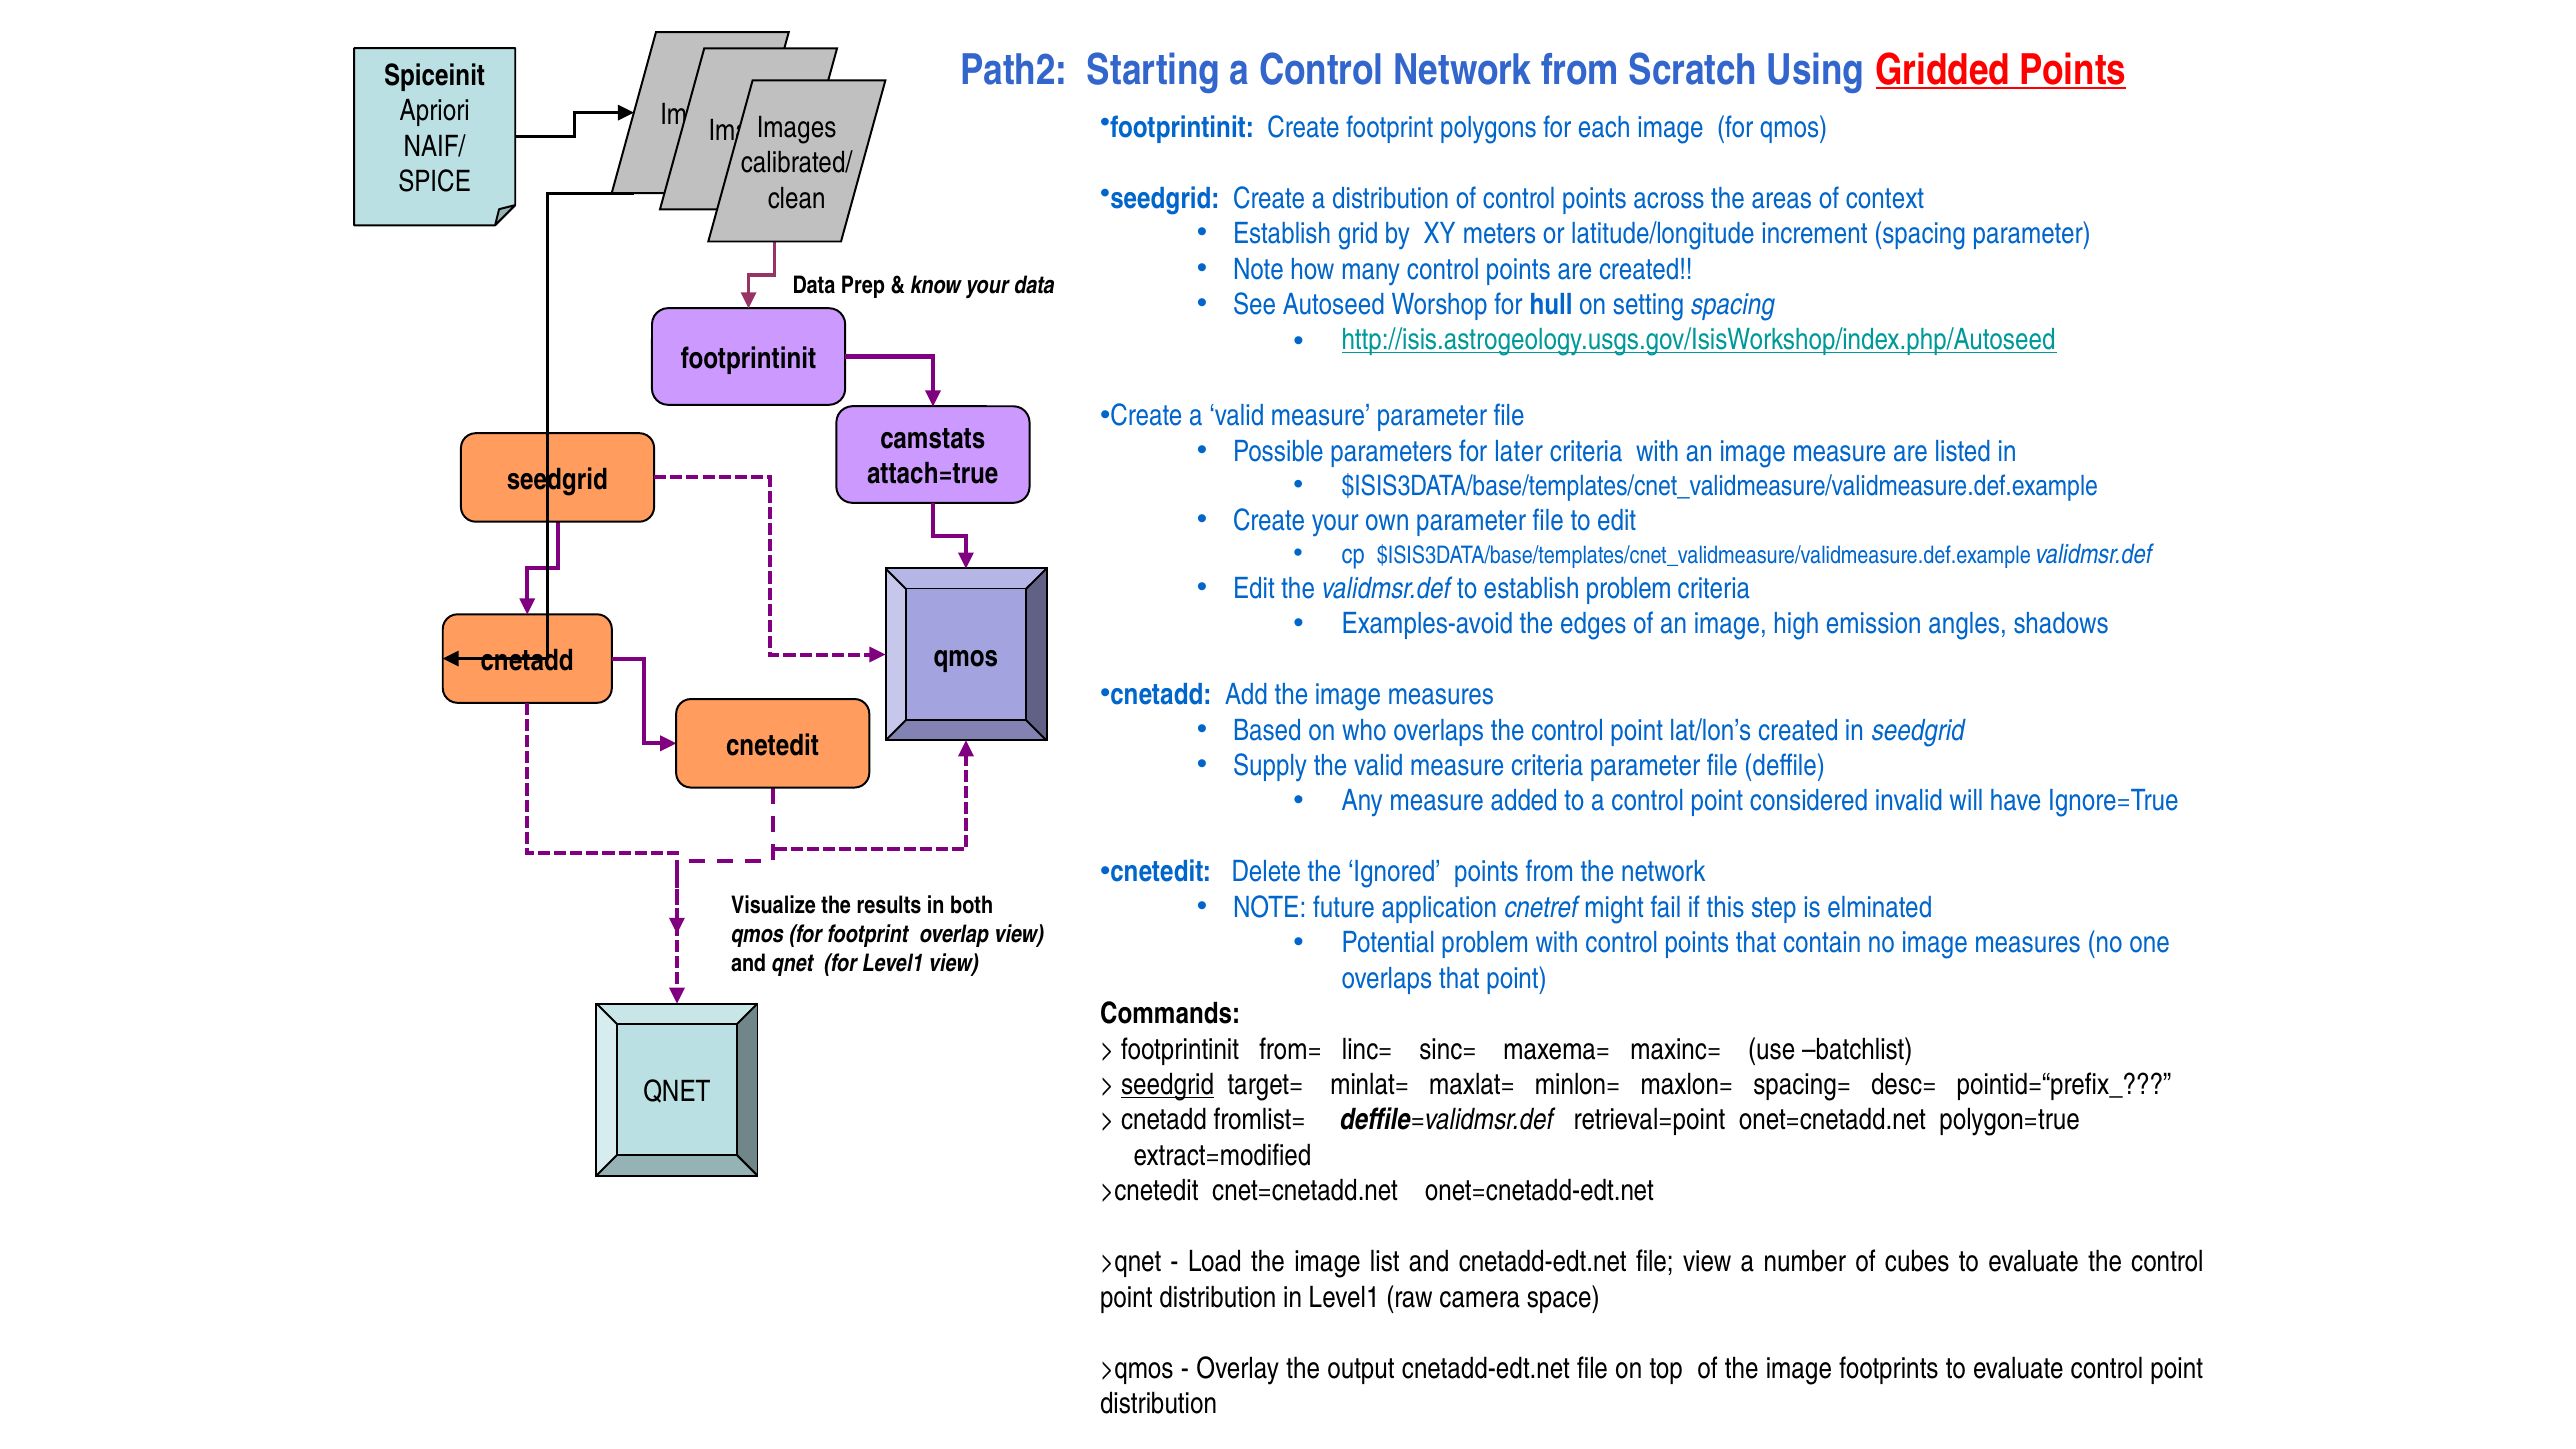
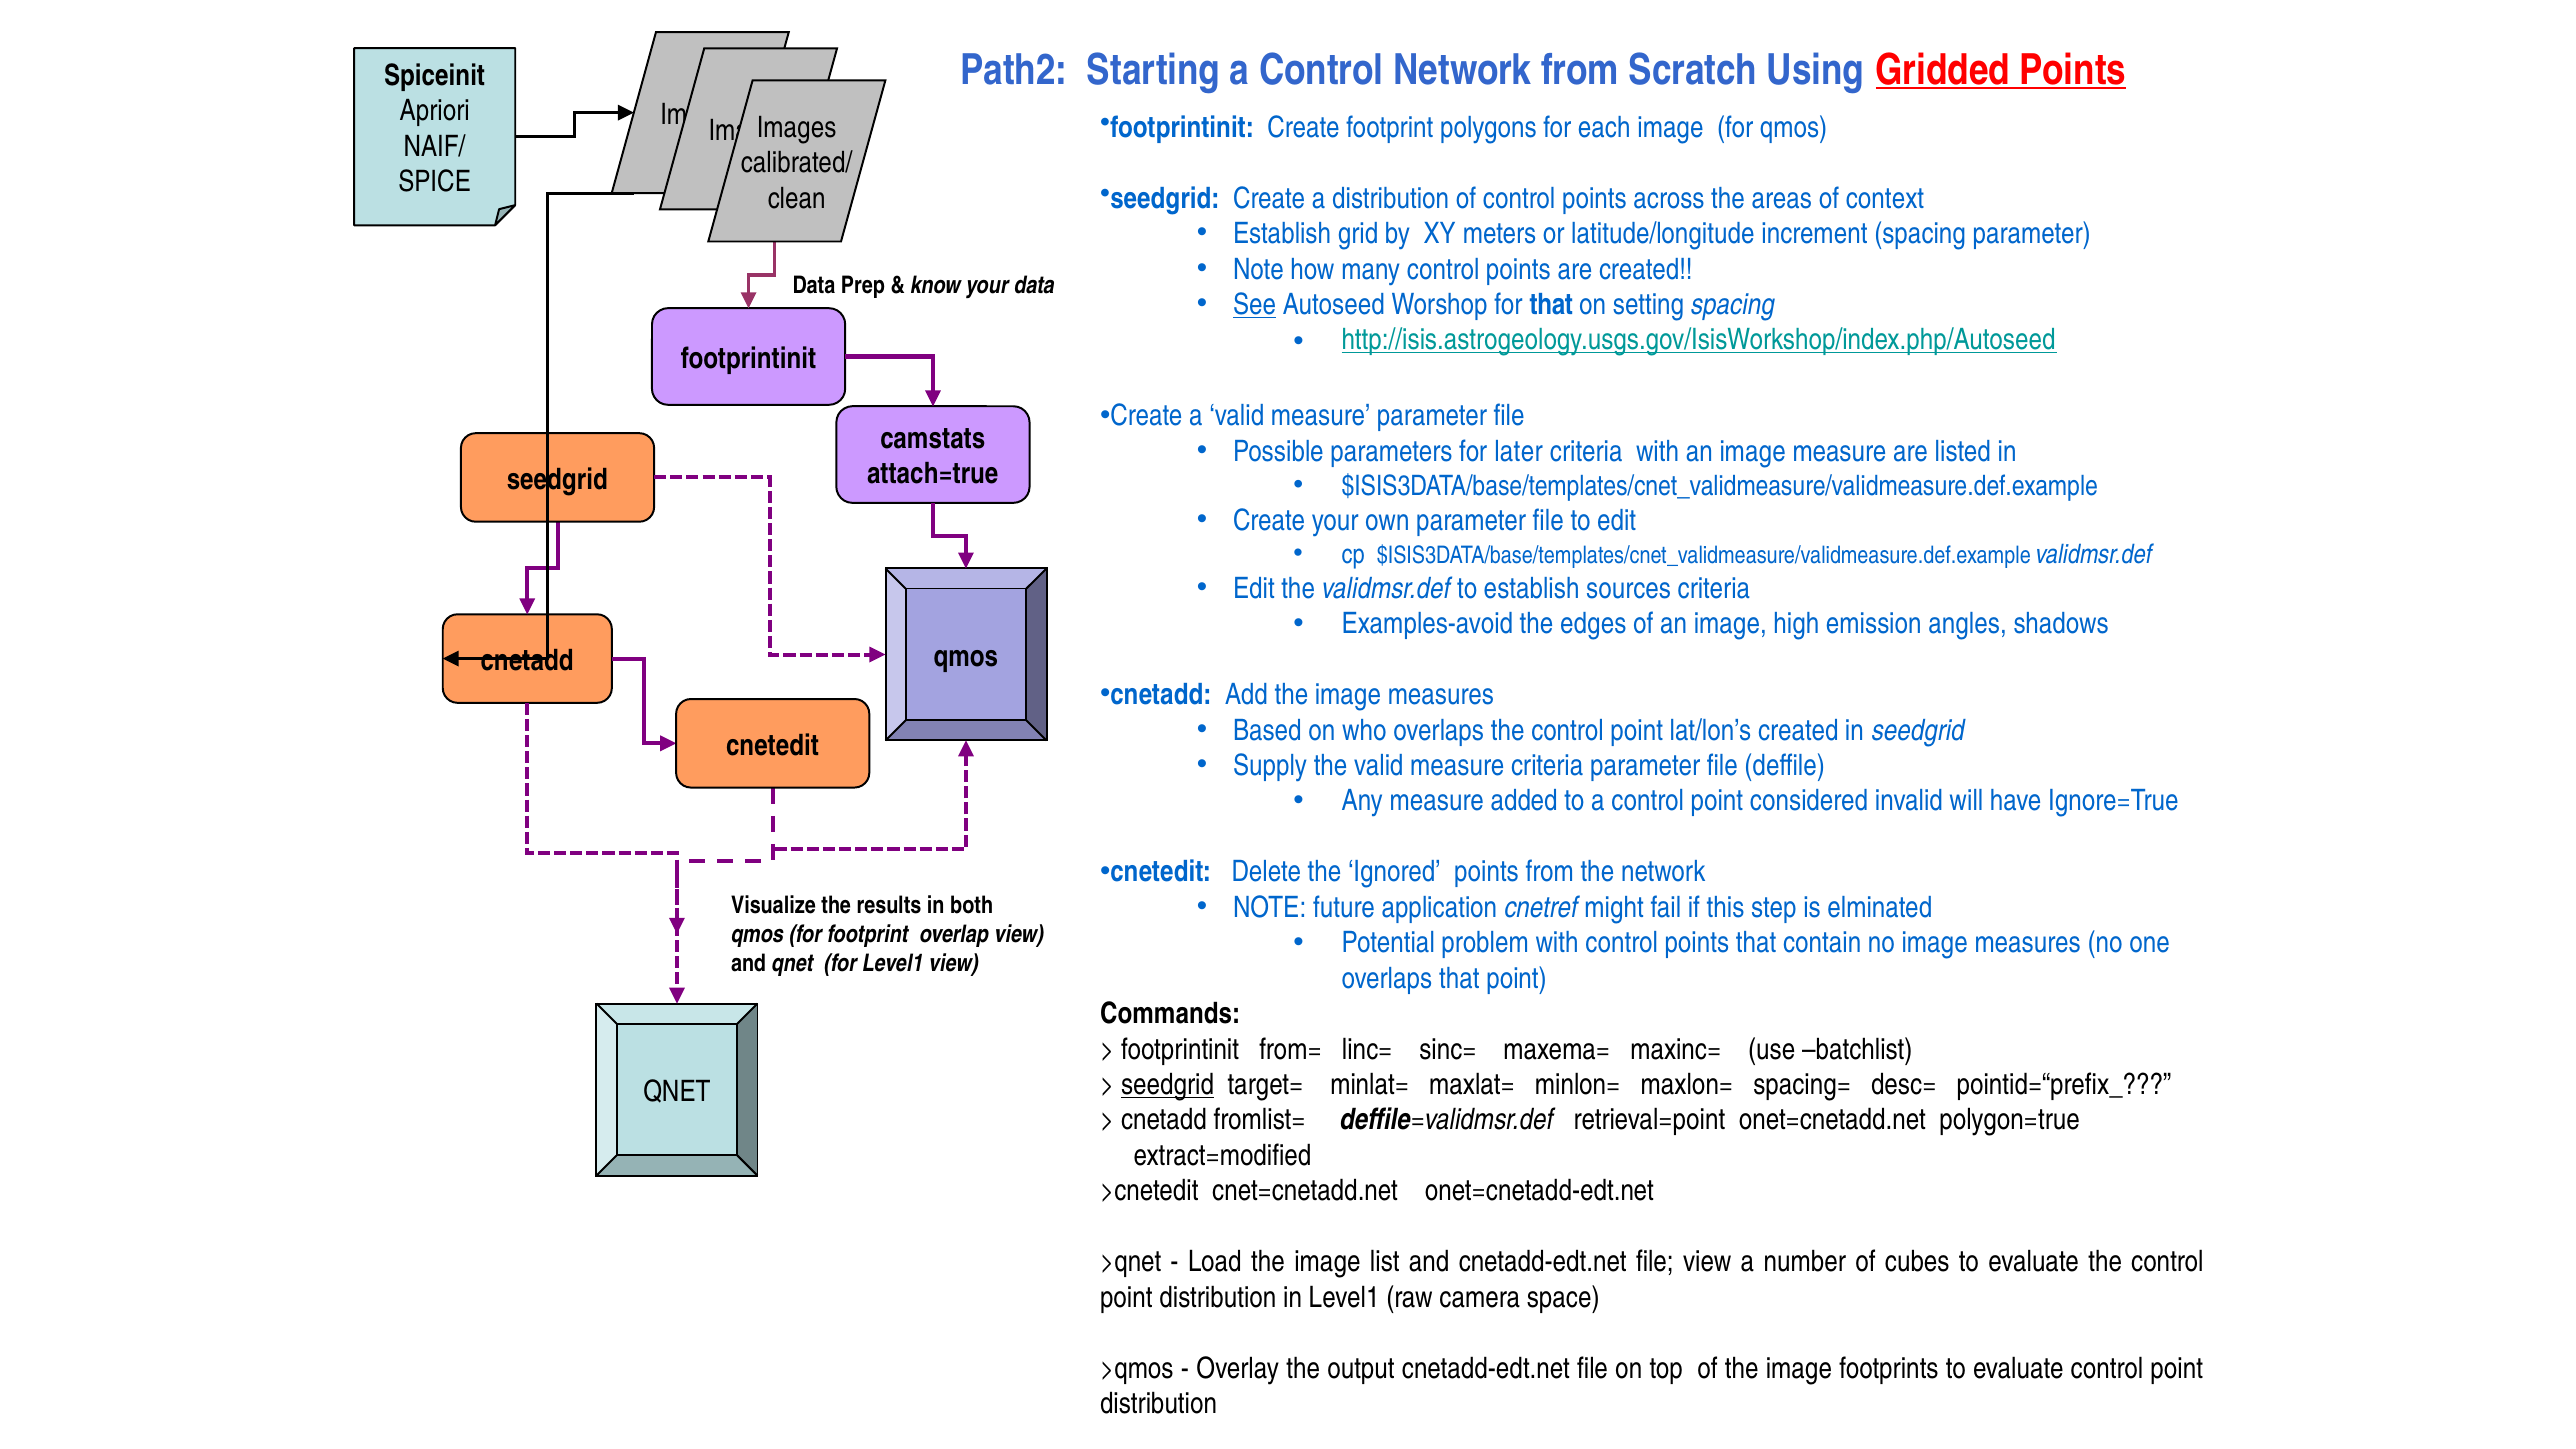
See underline: none -> present (1255, 305)
for hull: hull -> that (1551, 305)
establish problem: problem -> sources (1629, 589)
